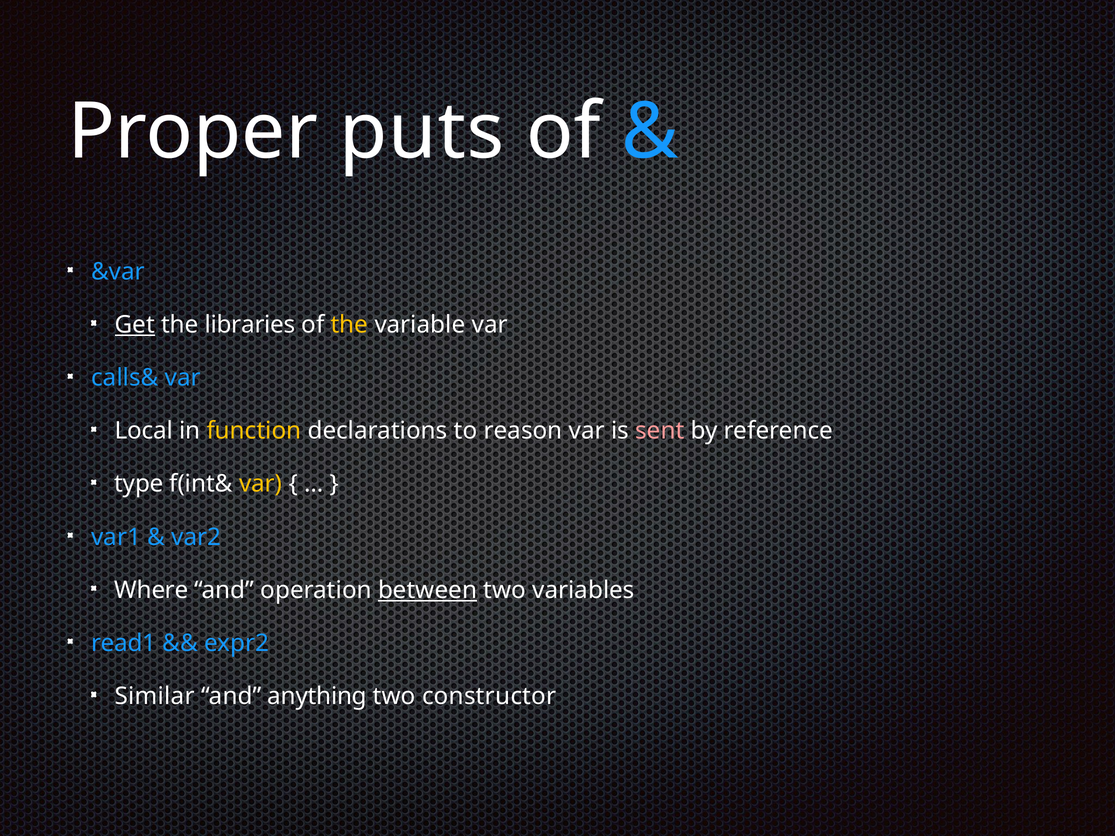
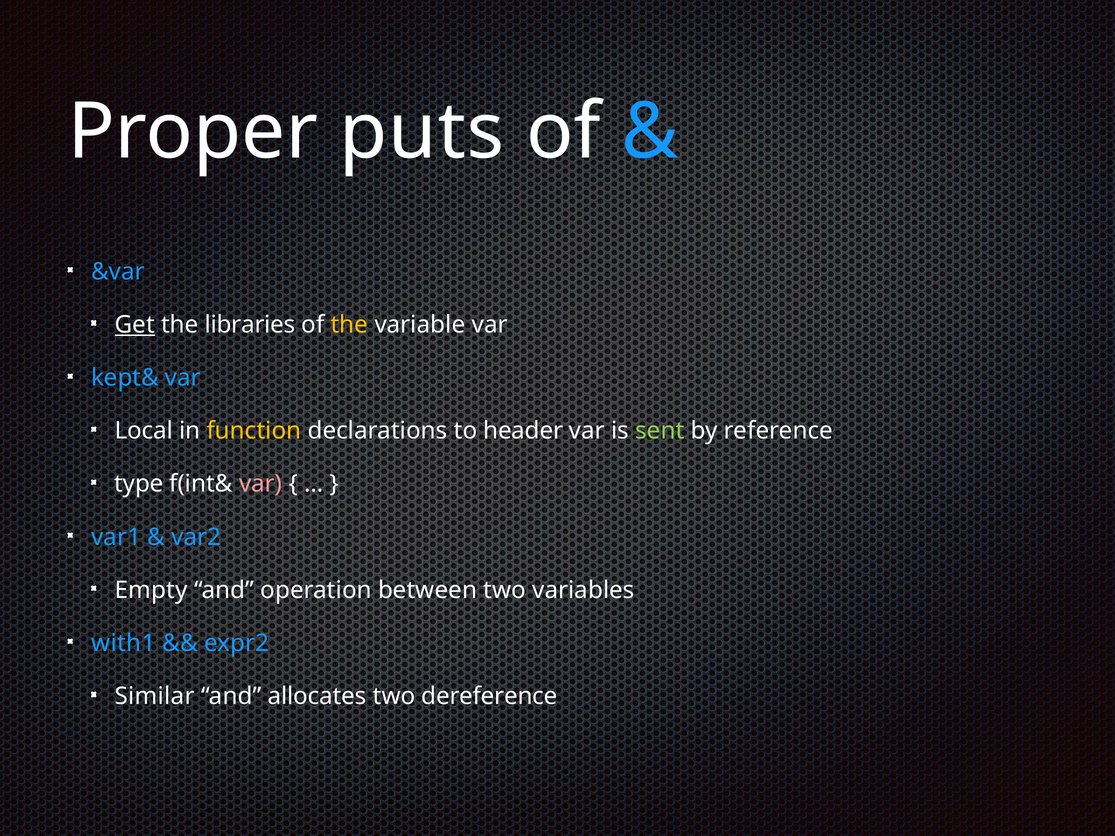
calls&: calls& -> kept& (125, 378)
reason: reason -> header (523, 431)
sent colour: pink -> light green (660, 431)
var colour: yellow -> pink (261, 484)
Where: Where -> Empty (151, 590)
between underline: present -> none (428, 590)
read1: read1 -> with1 (123, 643)
anything: anything -> allocates (317, 696)
constructor: constructor -> dereference (489, 696)
